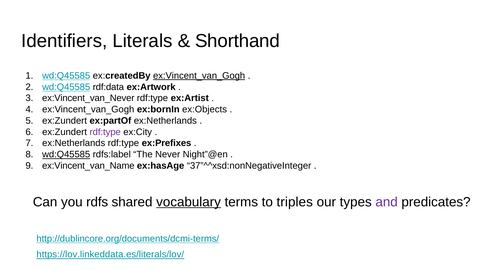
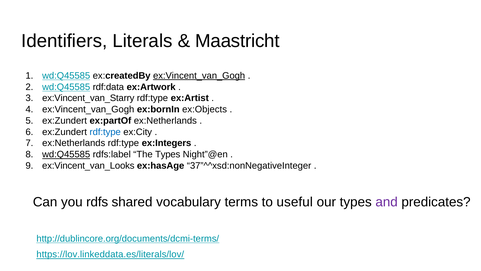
Shorthand: Shorthand -> Maastricht (237, 41)
ex:Vincent_van_Never: ex:Vincent_van_Never -> ex:Vincent_van_Starry (88, 98)
rdf:type colour: purple -> blue (105, 132)
ex:Prefixes: ex:Prefixes -> ex:Integers (167, 143)
The Never: Never -> Types (168, 154)
ex:Vincent_van_Name: ex:Vincent_van_Name -> ex:Vincent_van_Looks (88, 165)
vocabulary underline: present -> none (189, 202)
triples: triples -> useful (295, 202)
